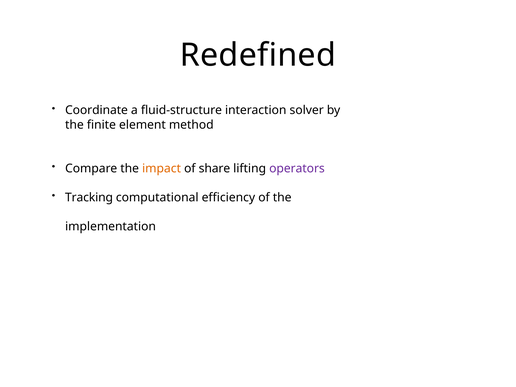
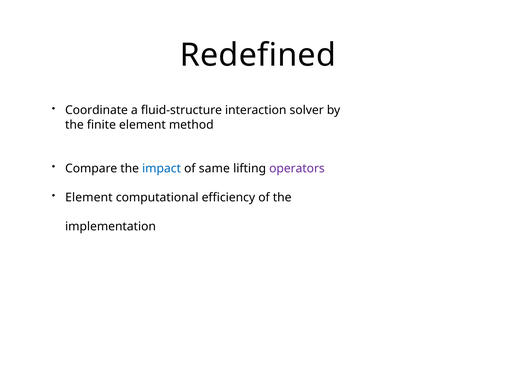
impact colour: orange -> blue (162, 168)
share: share -> same (214, 168)
Tracking: Tracking -> Element (89, 197)
